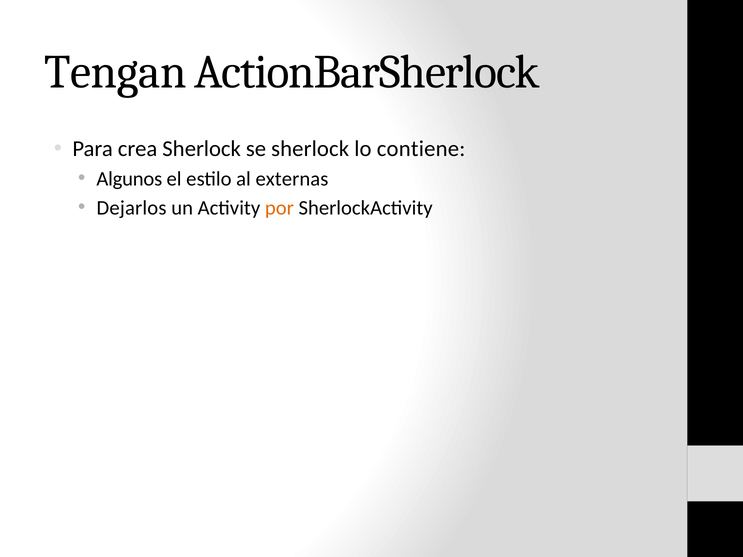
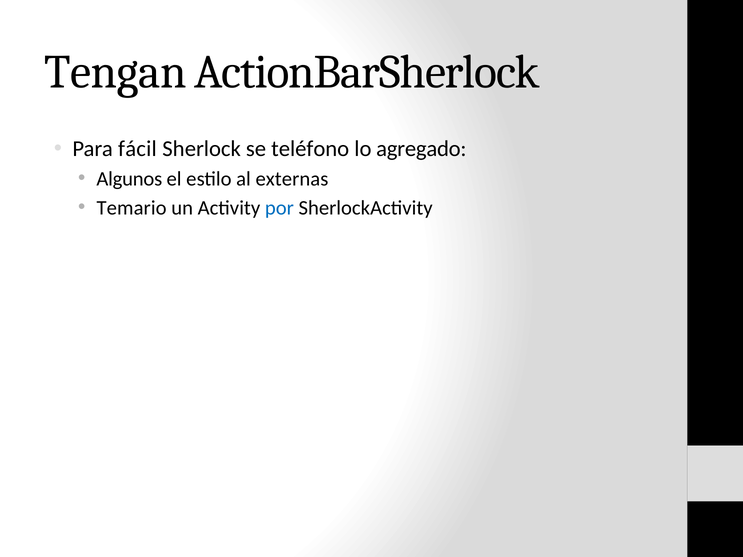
crea: crea -> fácil (137, 149)
se sherlock: sherlock -> teléfono (310, 149)
contiene: contiene -> agregado (421, 149)
Dejarlos: Dejarlos -> Temario (132, 208)
por colour: orange -> blue (279, 208)
